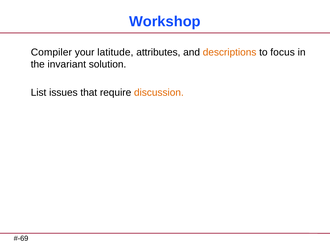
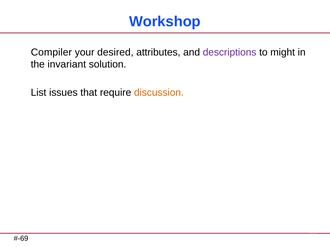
latitude: latitude -> desired (115, 52)
descriptions colour: orange -> purple (230, 52)
focus: focus -> might (283, 52)
